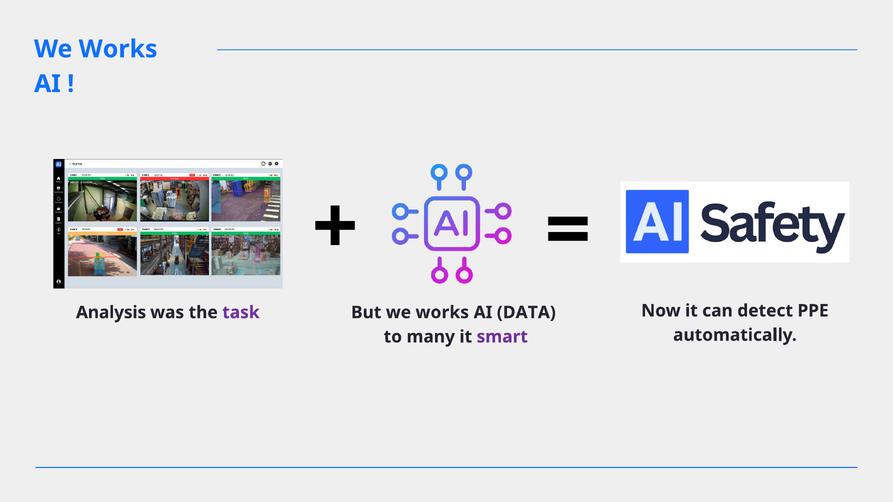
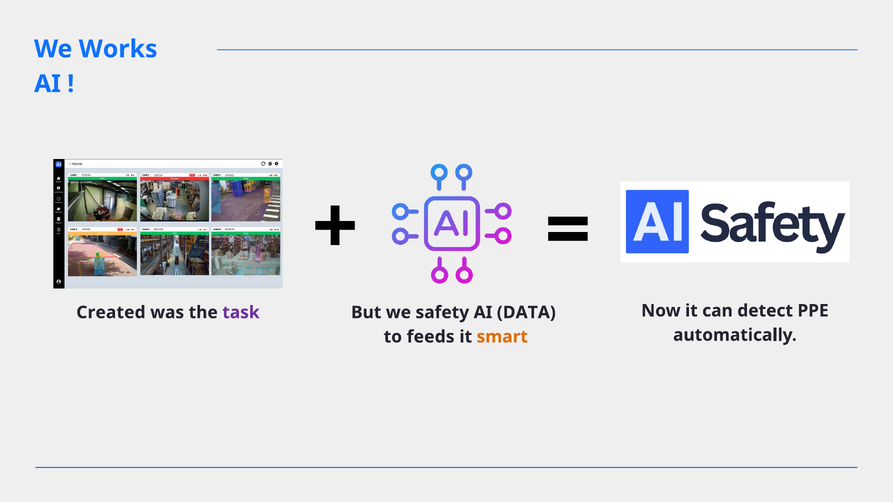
Analysis: Analysis -> Created (111, 313)
But we works: works -> safety (442, 313)
many: many -> feeds (431, 337)
smart colour: purple -> orange (502, 337)
